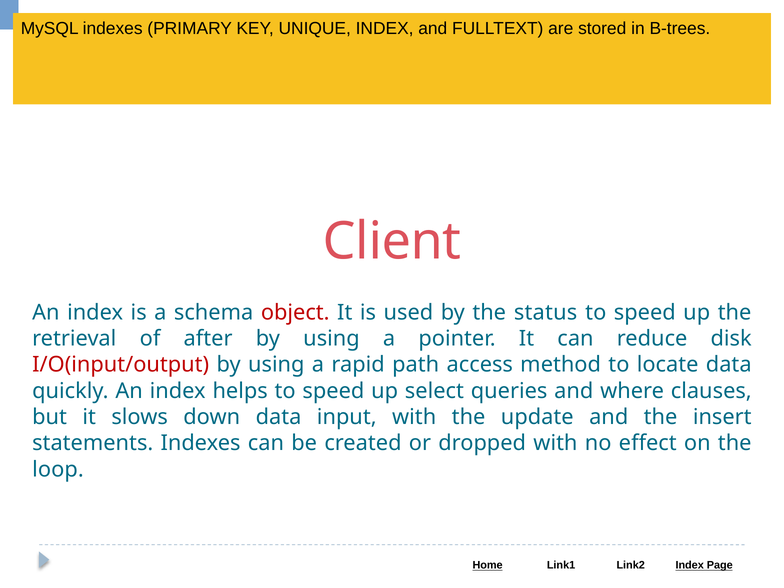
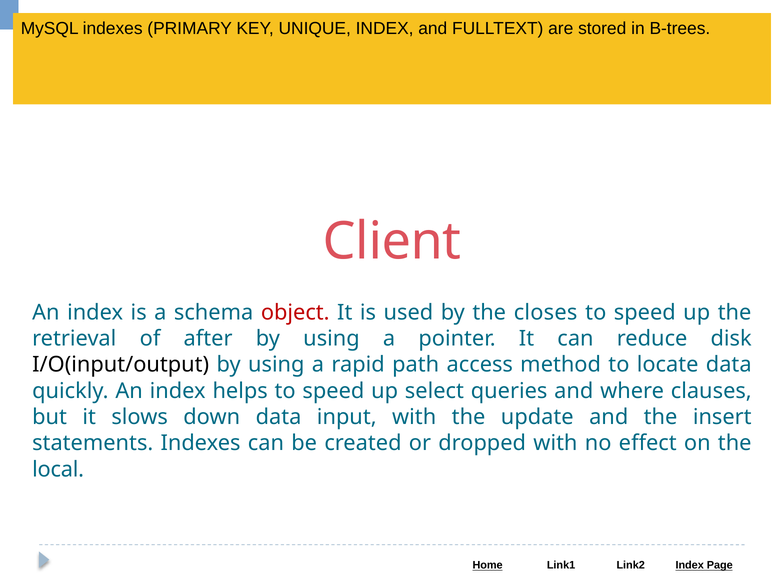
status: status -> closes (546, 312)
I/O(input/output colour: red -> black (121, 365)
loop: loop -> local (58, 469)
